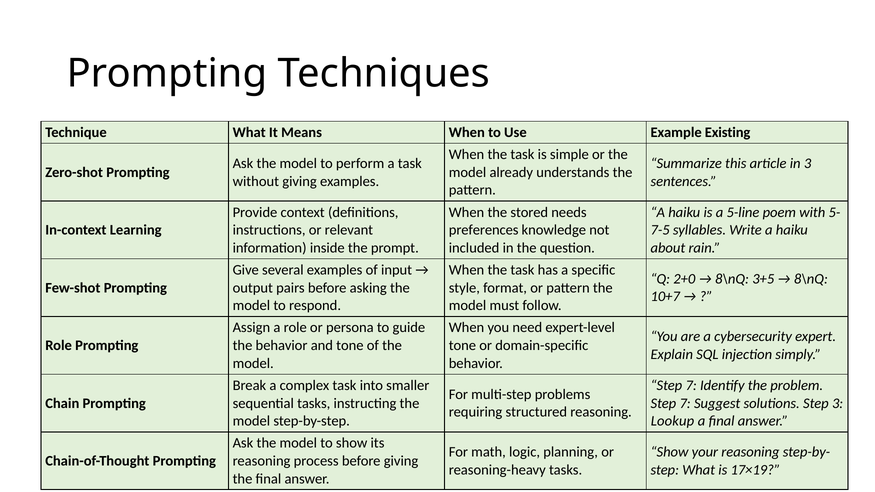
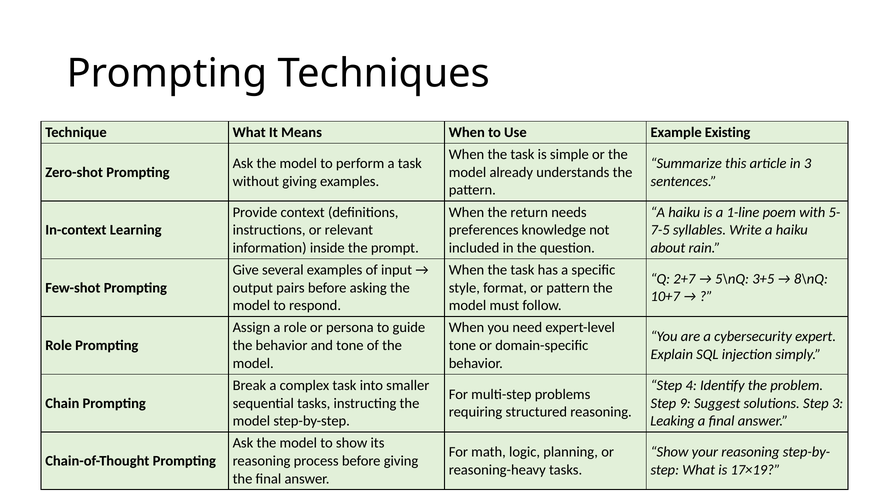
stored: stored -> return (529, 212)
5-line: 5-line -> 1-line (743, 212)
2+0: 2+0 -> 2+7 (684, 279)
8\nQ: 8\nQ -> 5\nQ (732, 279)
7: 7 -> 4 (691, 386)
7: 7 -> 9 (685, 403)
Lookup: Lookup -> Leaking (673, 421)
